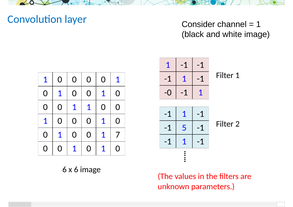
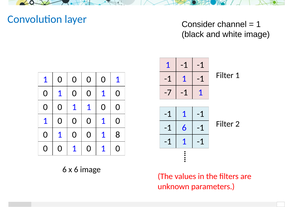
-0: -0 -> -7 (168, 93)
-1 5: 5 -> 6 (184, 128)
7: 7 -> 8 (118, 135)
